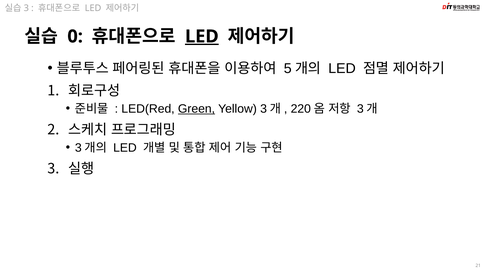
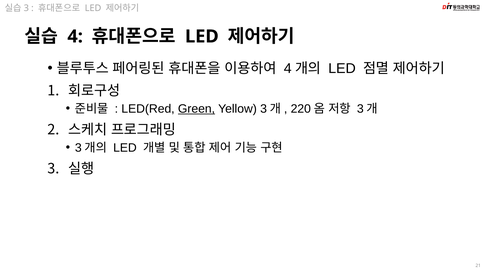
0: 0 -> 4 (75, 36)
LED underline: present -> none (202, 36)
5: 5 -> 4 (288, 69)
